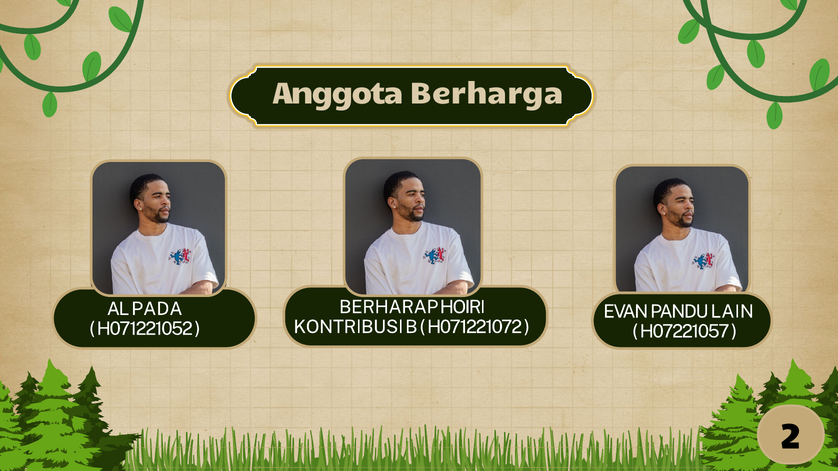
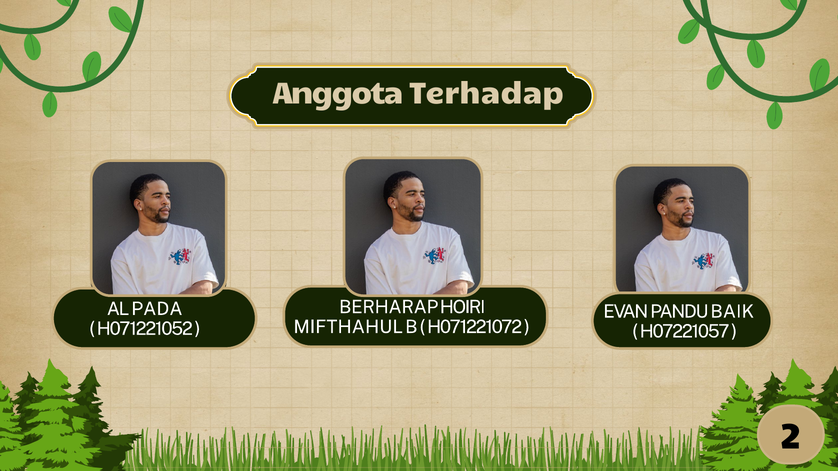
Berharga: Berharga -> Terhadap (487, 94)
LAIN: LAIN -> BAIK (732, 312)
KONTRIBUSI: KONTRIBUSI -> MIFTHAHUL (348, 327)
